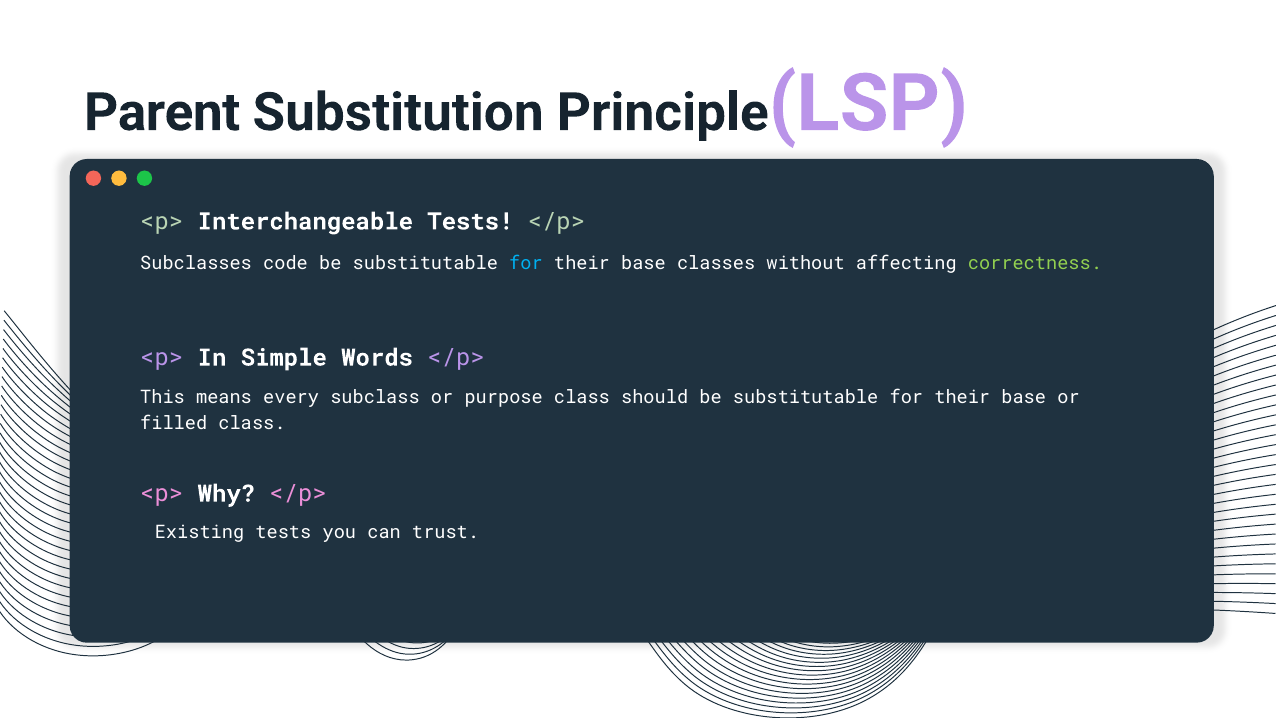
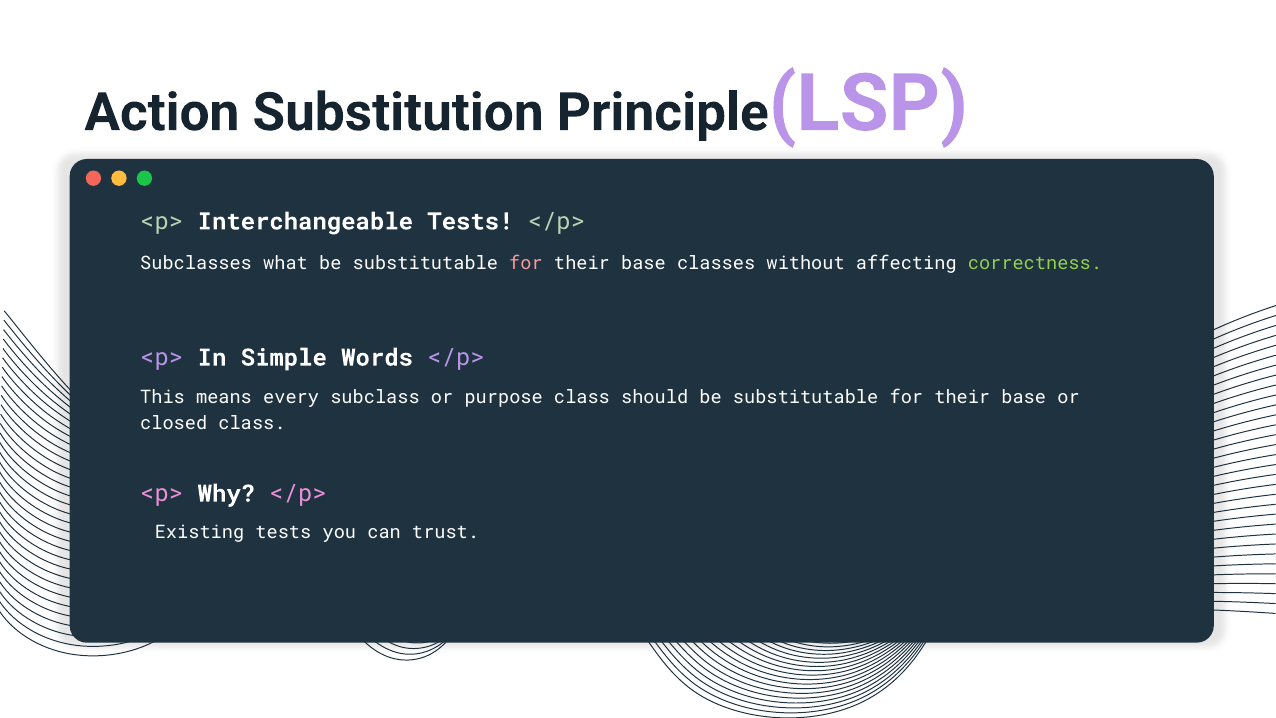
Parent: Parent -> Action (162, 113)
code: code -> what (286, 263)
for colour: light blue -> pink (526, 263)
filled: filled -> closed (174, 423)
